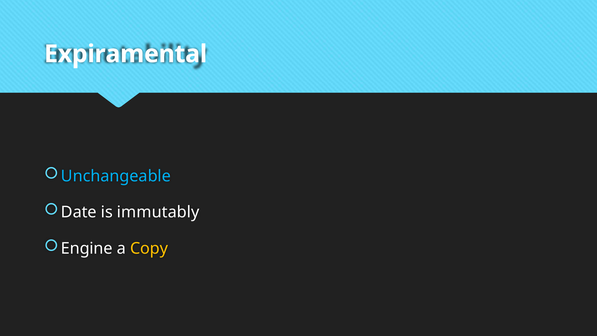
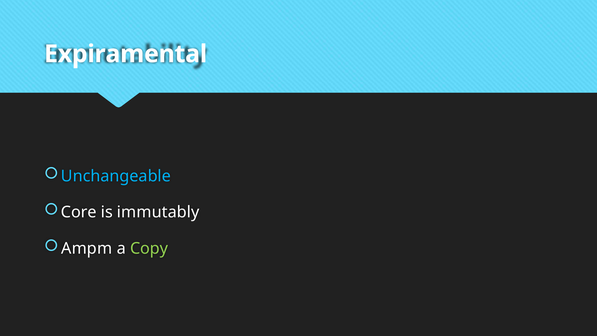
Date: Date -> Core (79, 212)
Engine: Engine -> Ampm (87, 248)
Copy colour: yellow -> light green (149, 248)
